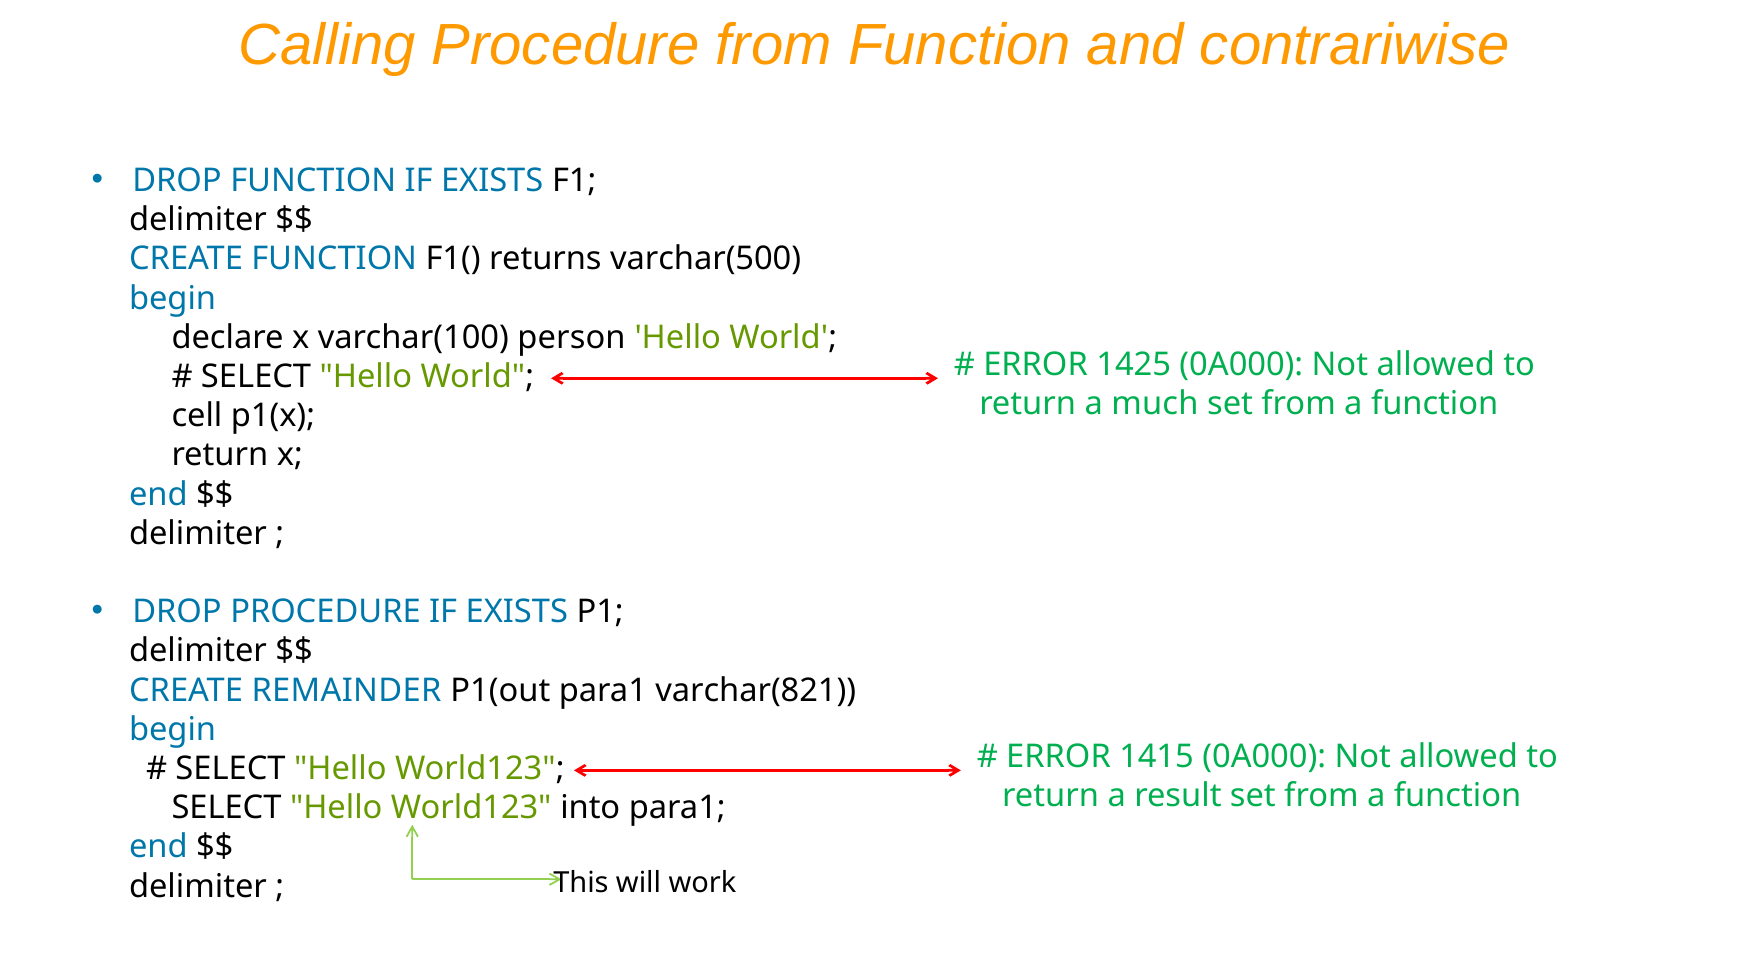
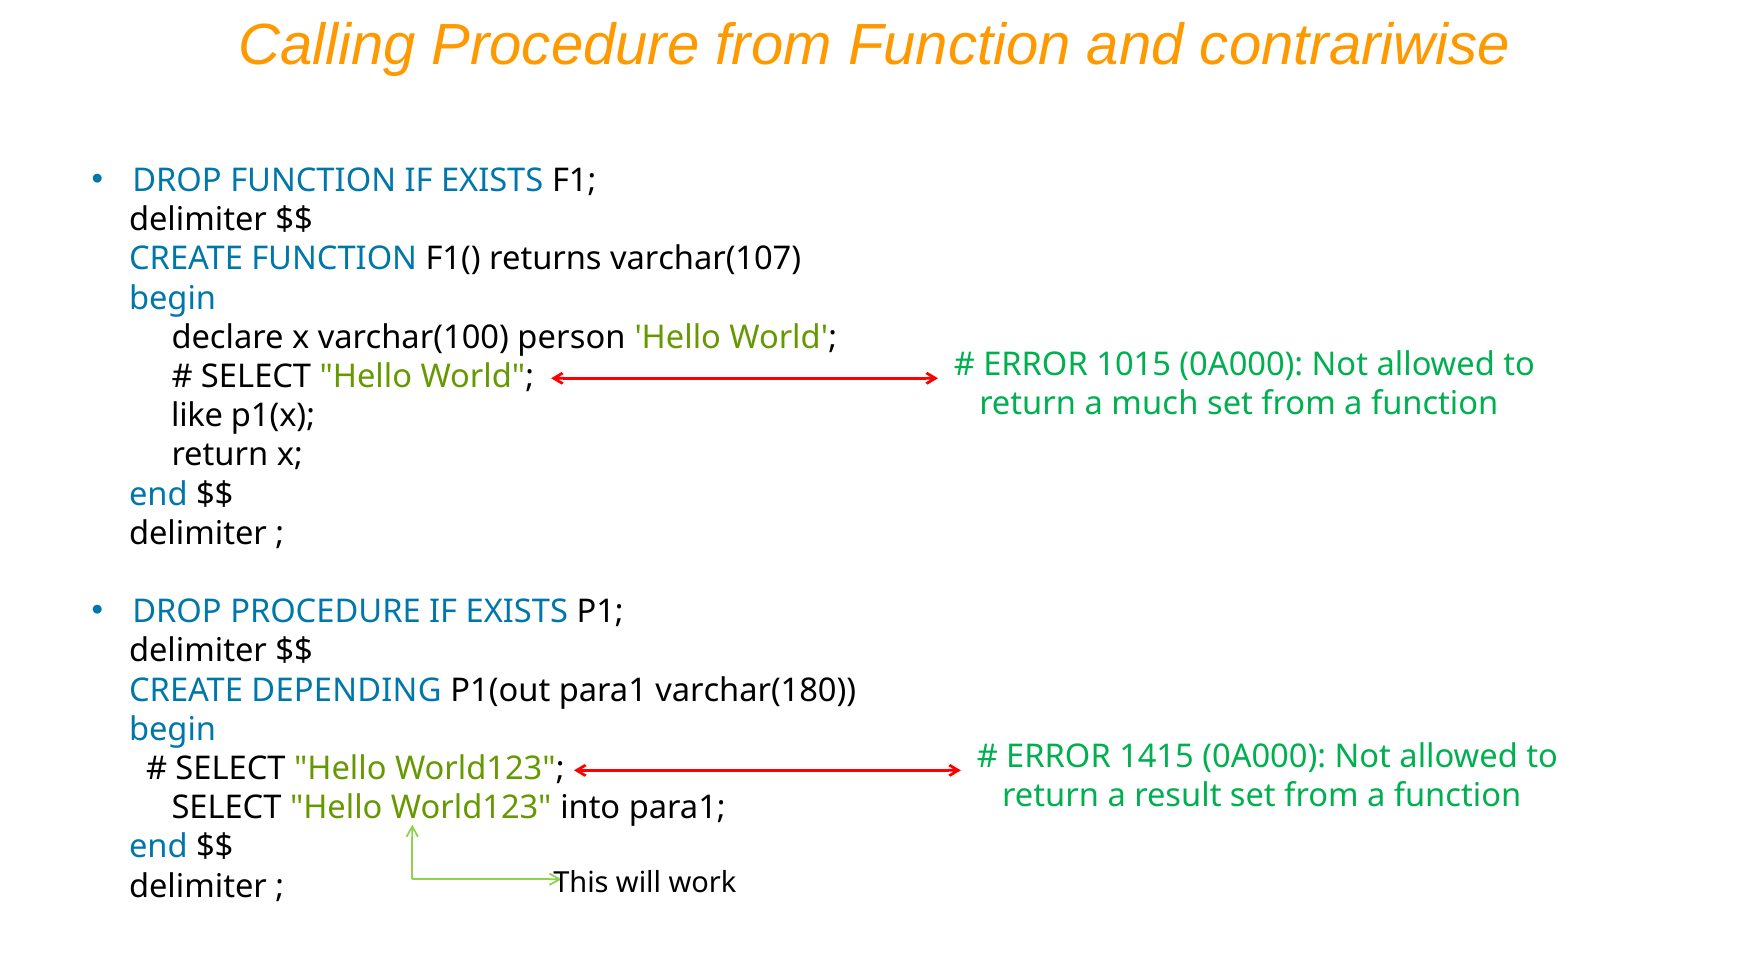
varchar(500: varchar(500 -> varchar(107 (706, 259)
1425: 1425 -> 1015 (1134, 364)
cell: cell -> like (197, 416)
REMAINDER: REMAINDER -> DEPENDING (347, 690)
varchar(821: varchar(821 -> varchar(180 (756, 690)
